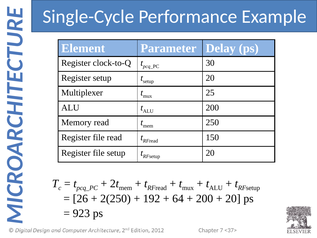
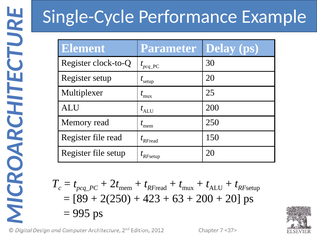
26: 26 -> 89 (80, 198)
192: 192 -> 423 (152, 198)
64: 64 -> 63 (178, 198)
923: 923 -> 995 (81, 213)
